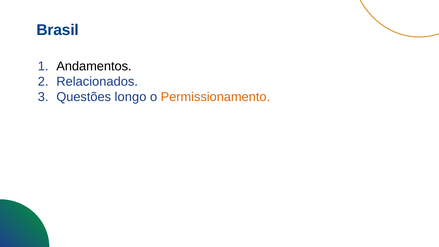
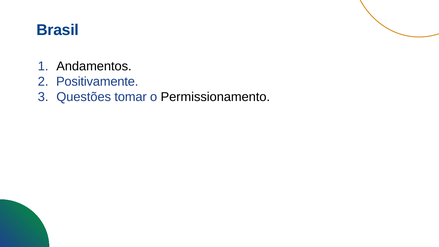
Relacionados: Relacionados -> Positivamente (97, 81)
longo: longo -> tomar (131, 97)
Permissionamento colour: orange -> black (215, 97)
